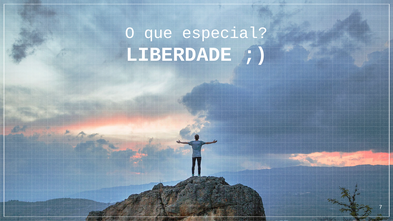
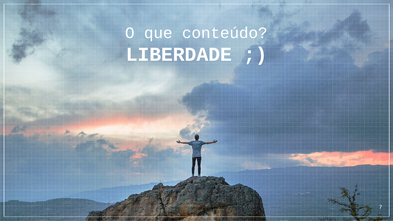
especial: especial -> conteúdo (225, 33)
